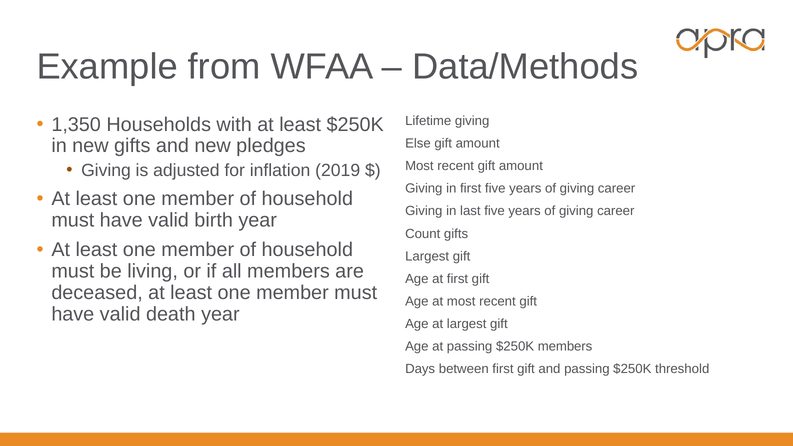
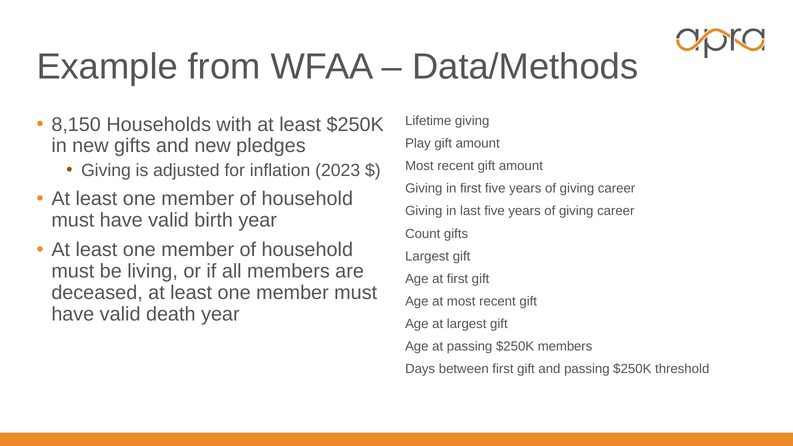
1,350: 1,350 -> 8,150 (76, 125)
Else: Else -> Play (418, 144)
2019: 2019 -> 2023 (338, 170)
